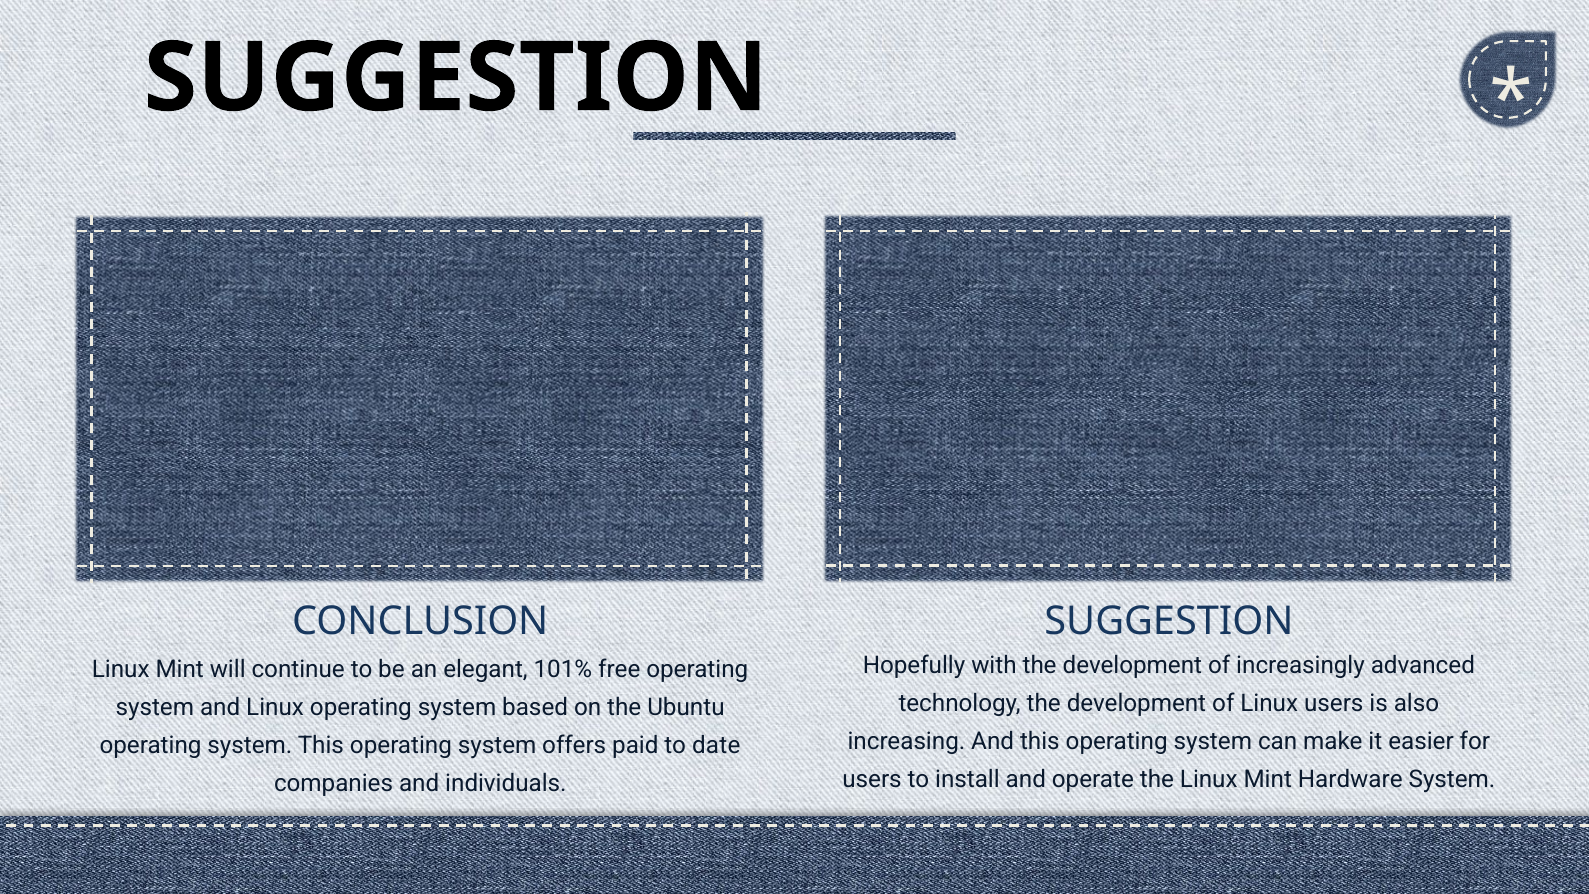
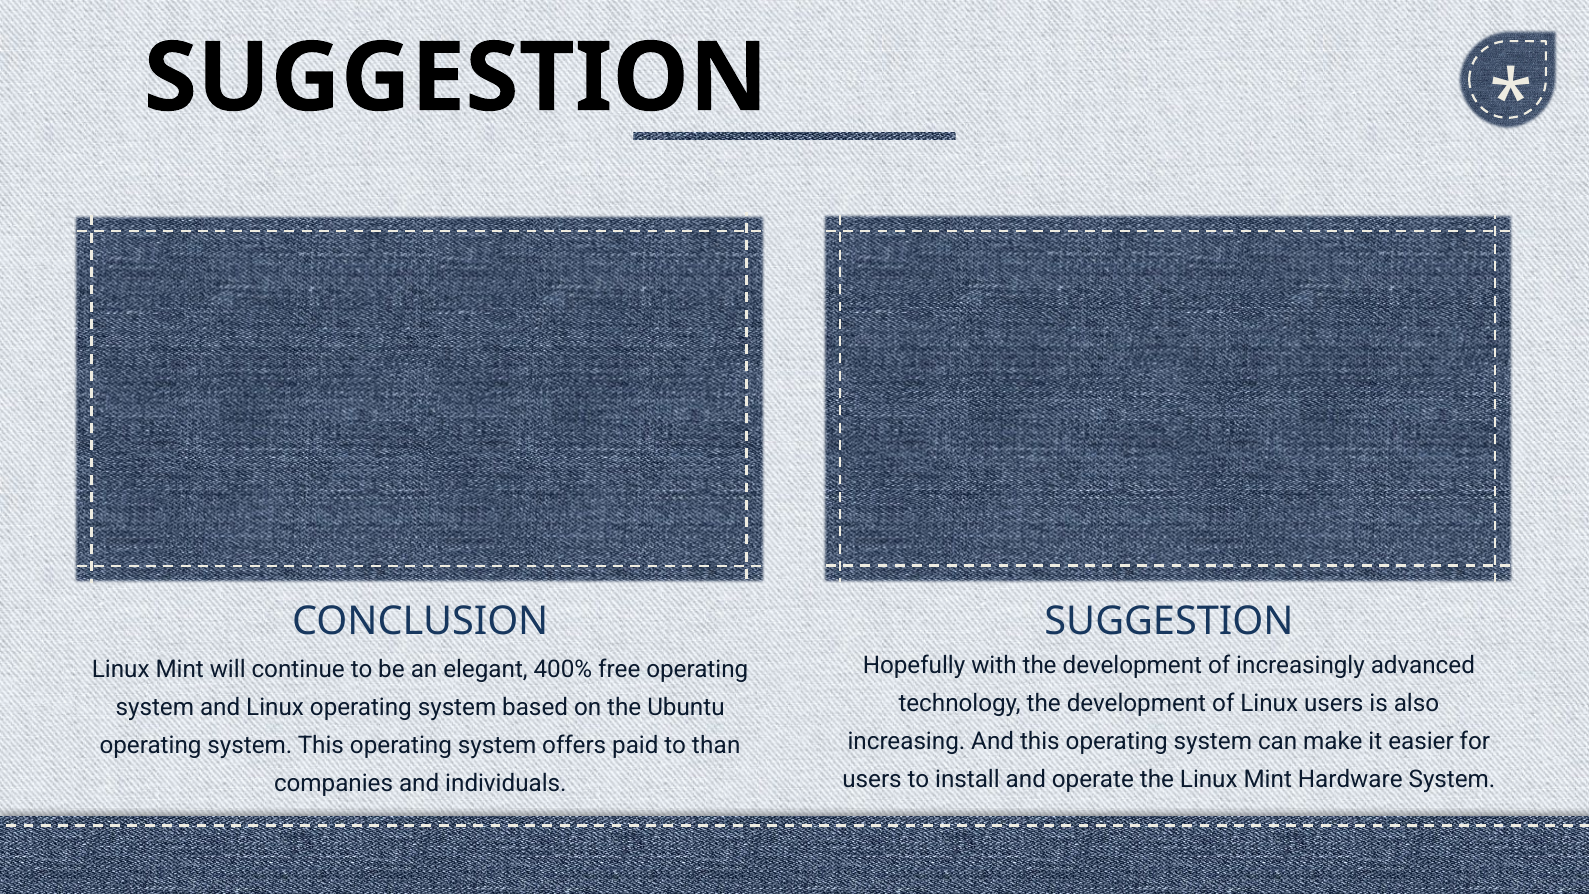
101%: 101% -> 400% (563, 669)
date: date -> than (716, 745)
